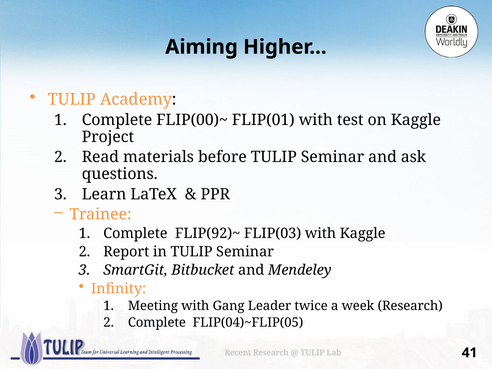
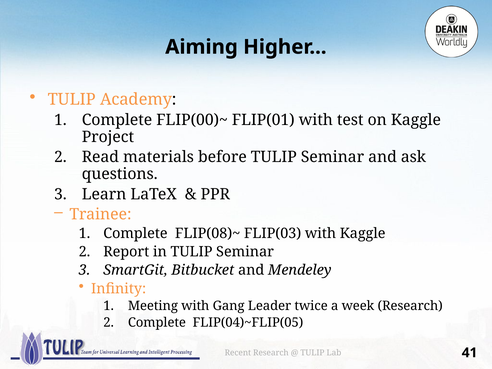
FLIP(92)~: FLIP(92)~ -> FLIP(08)~ (208, 233)
